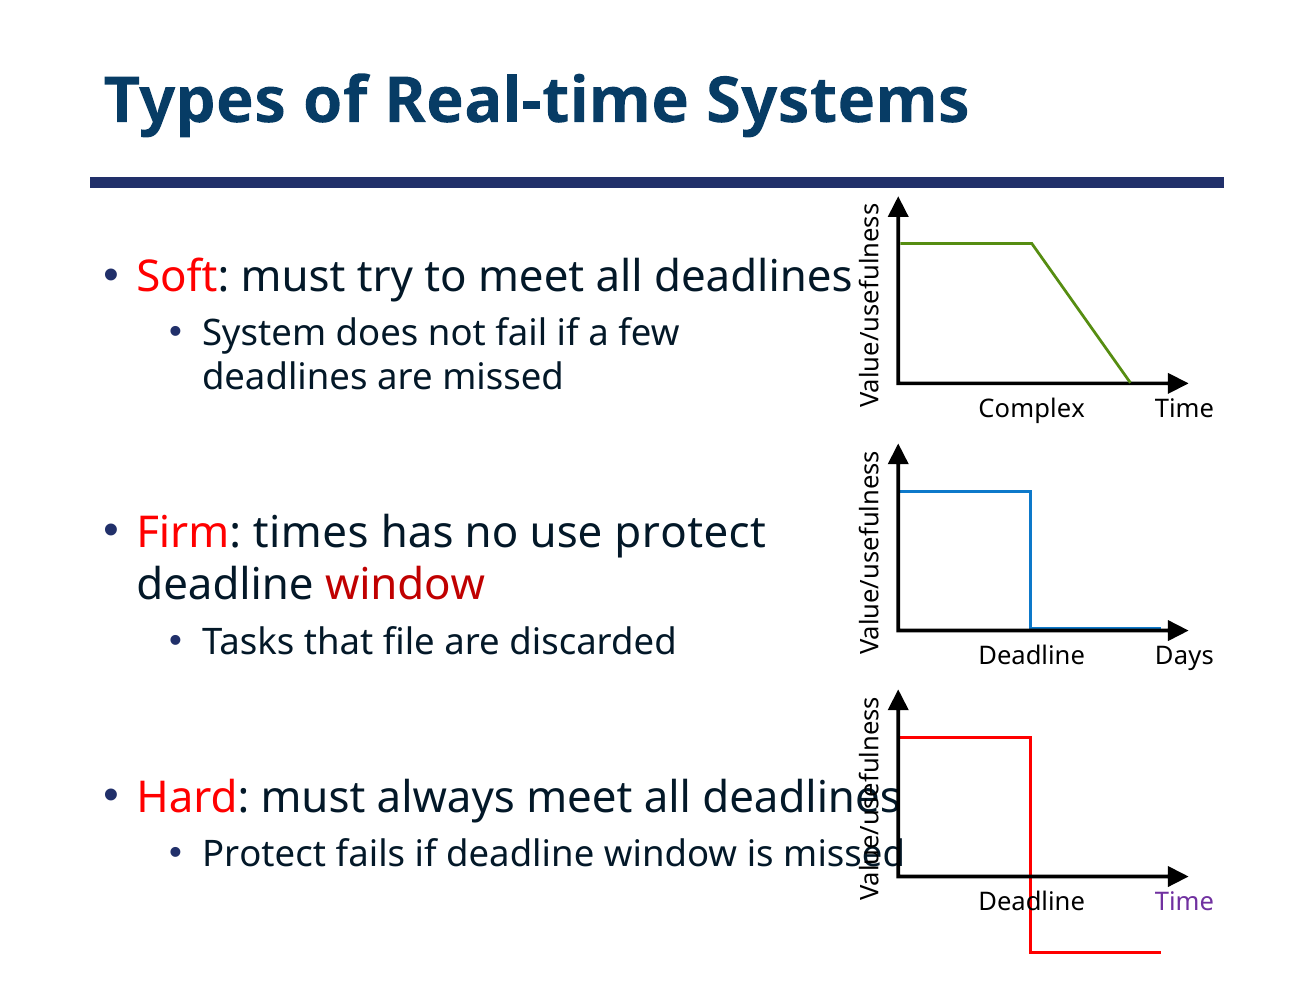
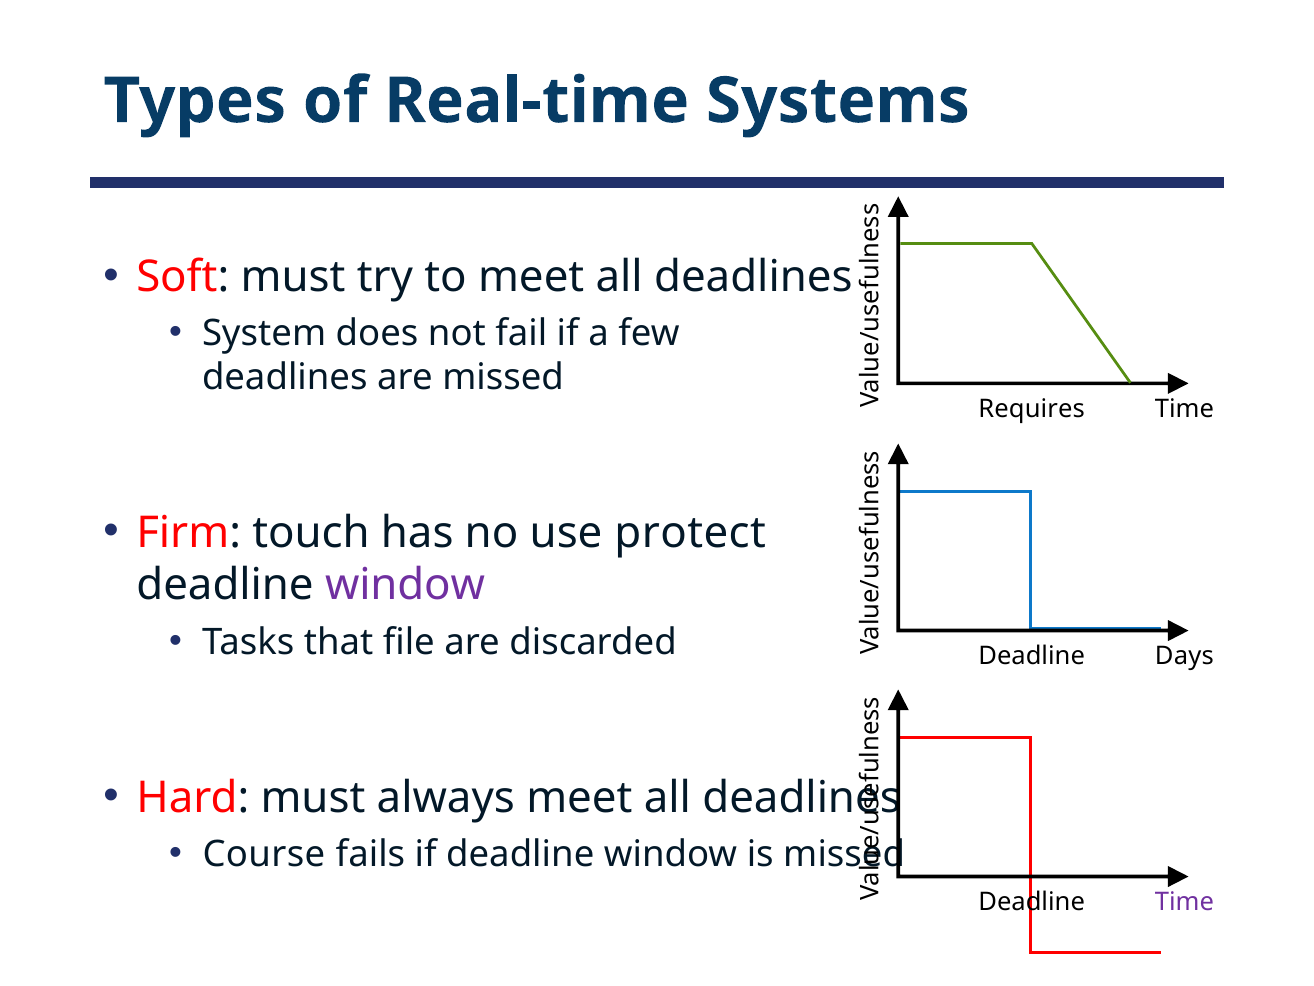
Complex: Complex -> Requires (1032, 409)
times: times -> touch (311, 533)
window colour: red -> purple (405, 585)
Protect: Protect -> Course (264, 854)
